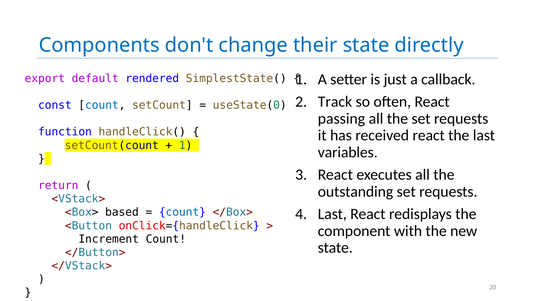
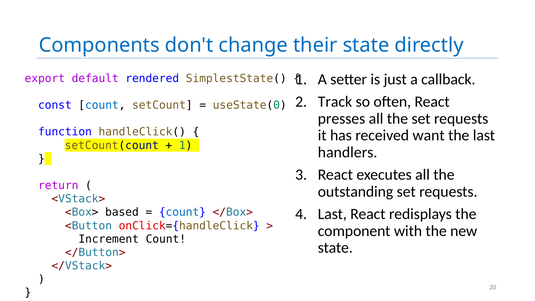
passing: passing -> presses (342, 119)
received react: react -> want (429, 135)
variables: variables -> handlers (348, 152)
